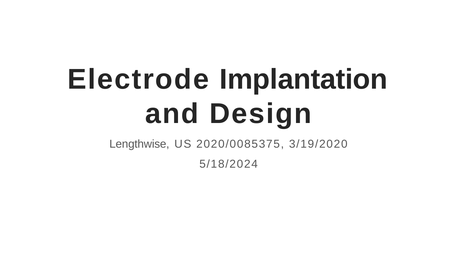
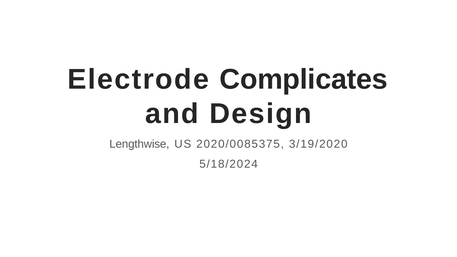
Implantation: Implantation -> Complicates (304, 79)
